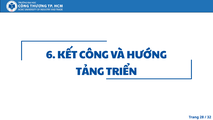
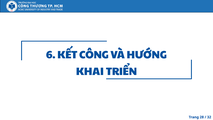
TẢNG: TẢNG -> KHAI (90, 71)
